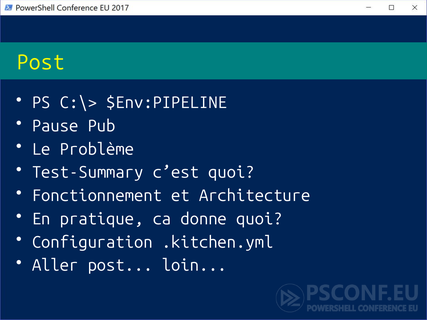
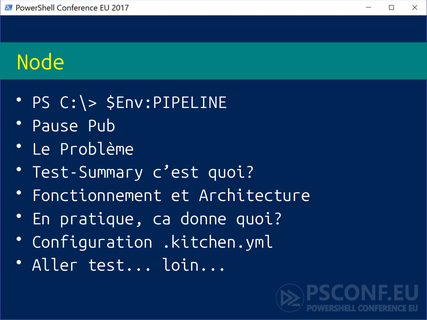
Post: Post -> Node (41, 62)
Aller post: post -> test (120, 266)
